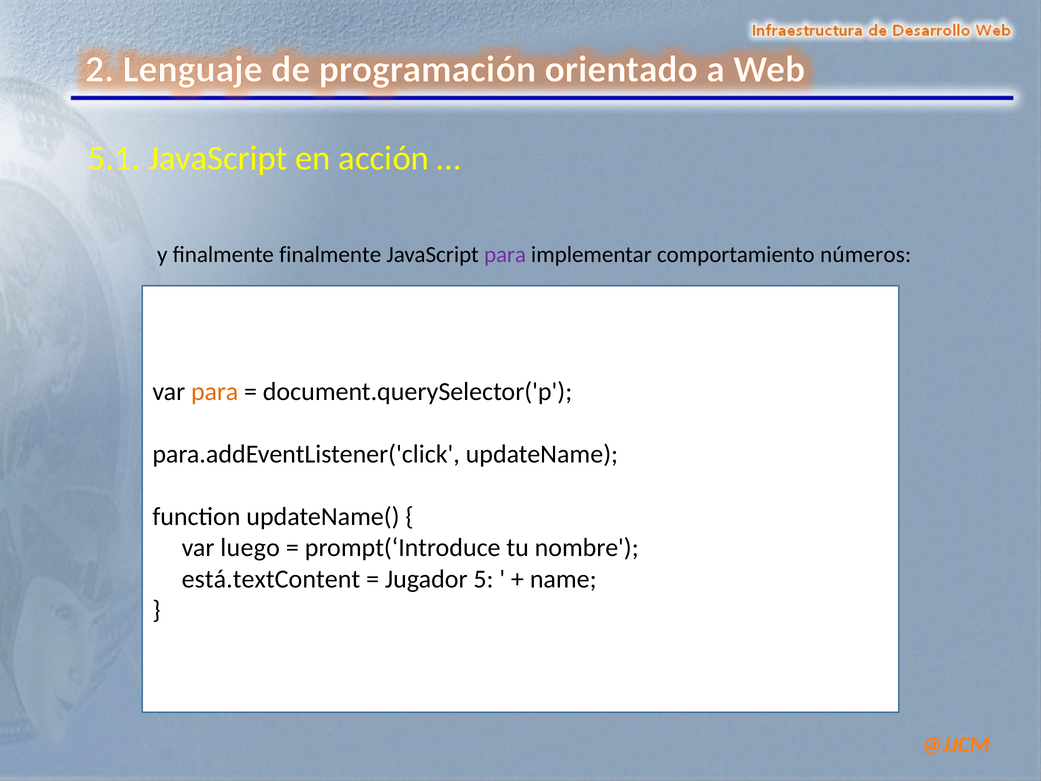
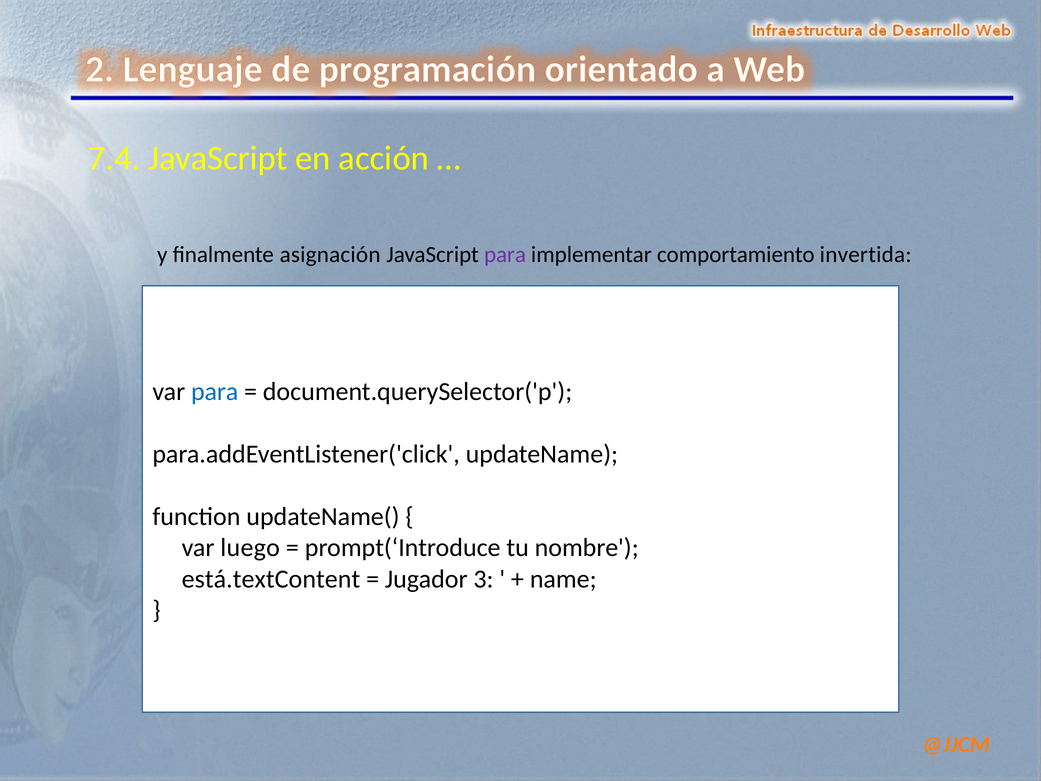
5.1: 5.1 -> 7.4 (114, 158)
finalmente finalmente: finalmente -> asignación (330, 254)
números: números -> invertida (866, 254)
para colour: orange -> blue (215, 391)
5: 5 -> 3 (483, 579)
